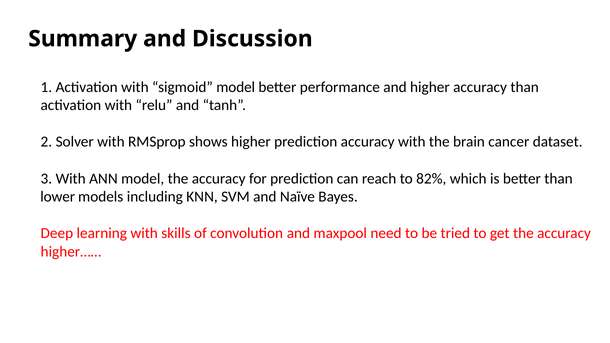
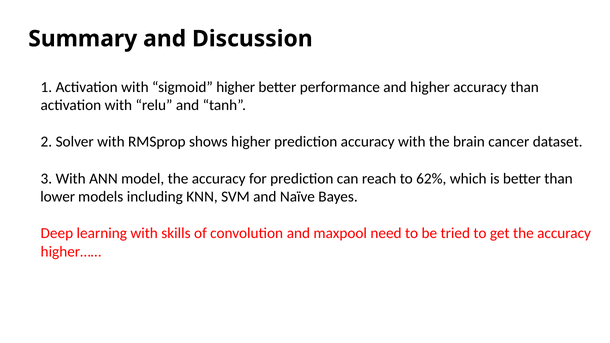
sigmoid model: model -> higher (236, 87)
82%: 82% -> 62% (431, 179)
